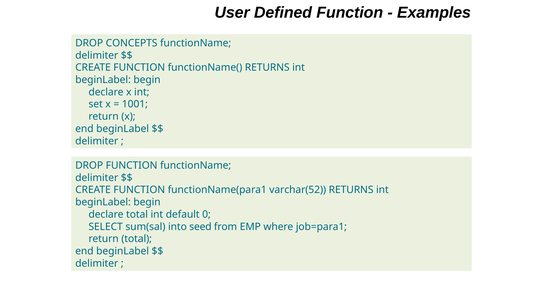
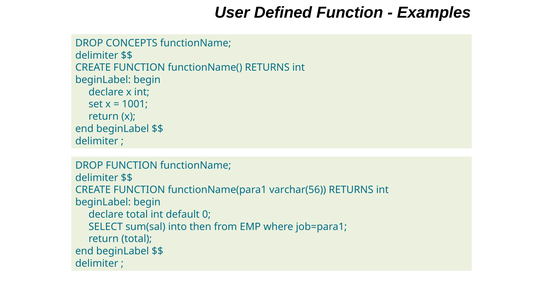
varchar(52: varchar(52 -> varchar(56 (298, 190)
seed: seed -> then (200, 226)
